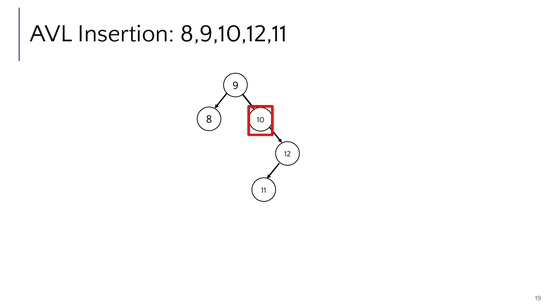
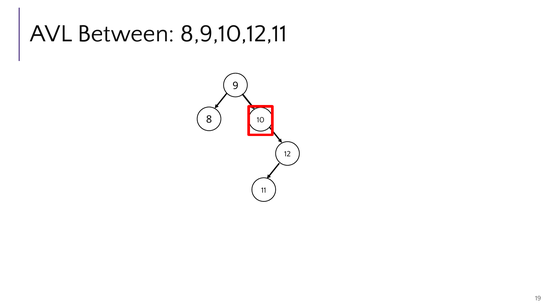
Insertion: Insertion -> Between (126, 33)
